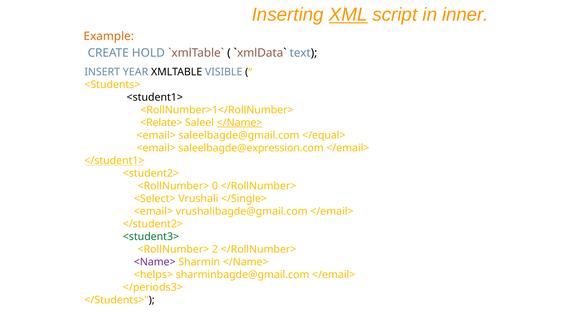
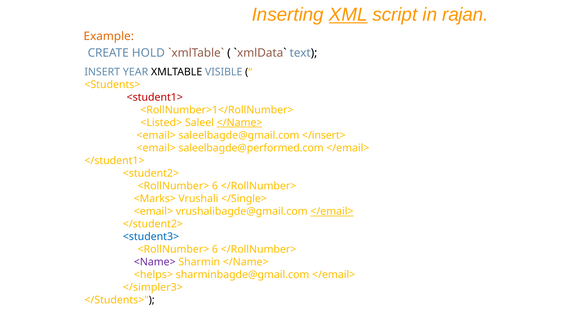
inner: inner -> rajan (465, 15)
<student1> colour: black -> red (155, 97)
<Relate>: <Relate> -> <Listed> (161, 122)
</equal>: </equal> -> </insert> (324, 135)
saleelbagde@expression.com: saleelbagde@expression.com -> saleelbagde@performed.com (251, 148)
</student1> underline: present -> none (114, 160)
0: 0 -> 6 (215, 186)
<Select>: <Select> -> <Marks> (155, 198)
</email> underline: none -> present (332, 211)
<student3> colour: green -> blue (151, 236)
2: 2 -> 6 (215, 249)
</periods3>: </periods3> -> </simpler3> (153, 287)
